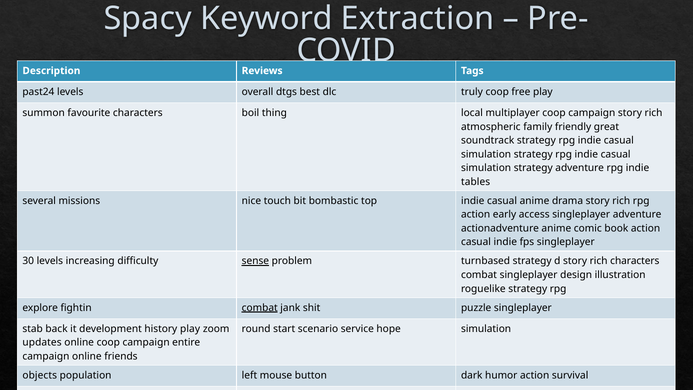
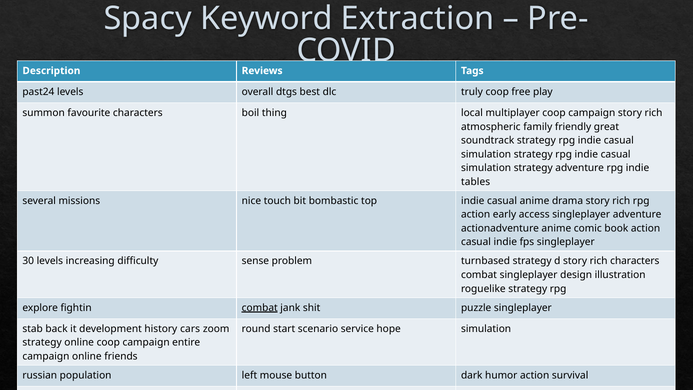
sense underline: present -> none (255, 261)
history play: play -> cars (190, 329)
updates: updates -> strategy (42, 342)
objects: objects -> russian (40, 375)
